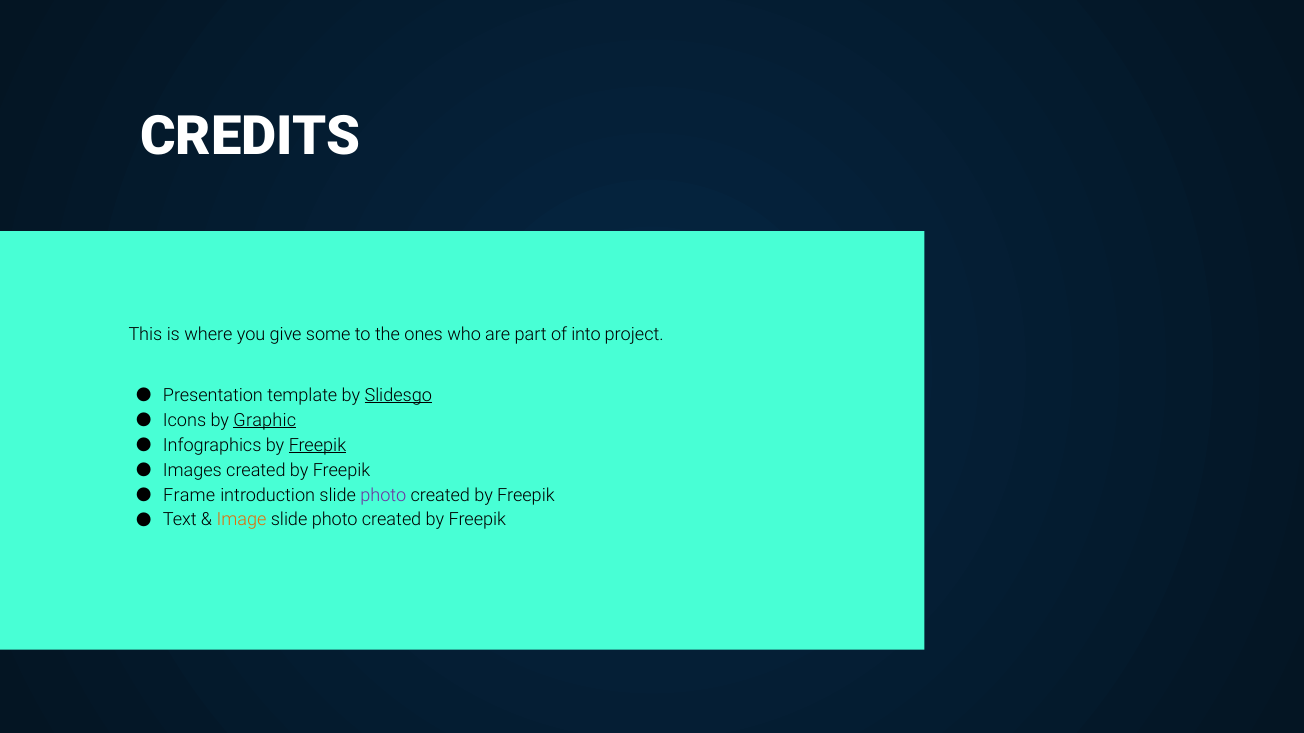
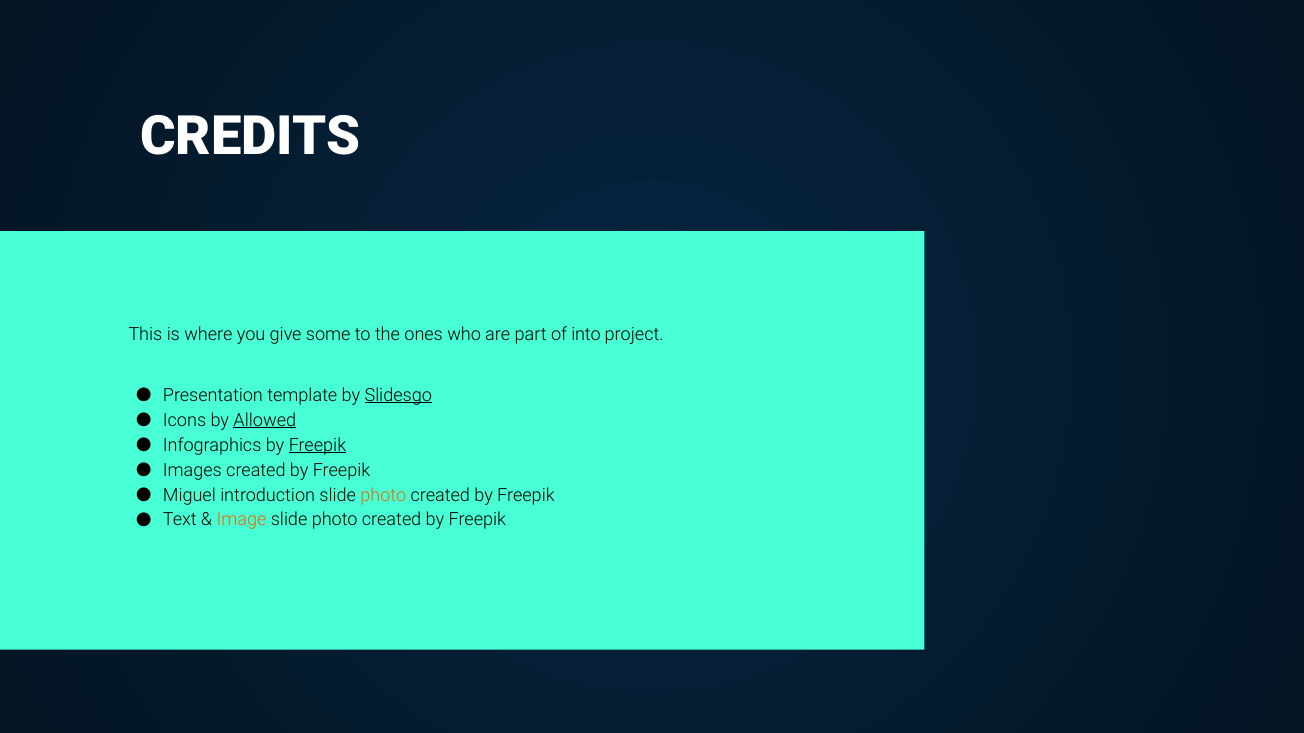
Graphic: Graphic -> Allowed (265, 420)
Frame: Frame -> Miguel (189, 495)
photo colour: purple -> orange (383, 495)
